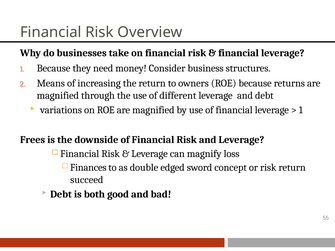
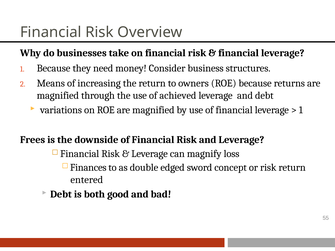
different: different -> achieved (178, 96)
succeed: succeed -> entered (87, 180)
